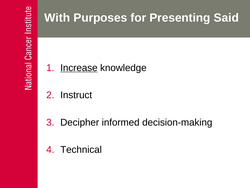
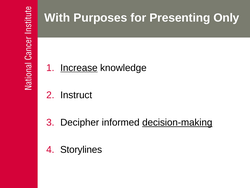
Said: Said -> Only (226, 18)
decision-making underline: none -> present (177, 122)
Technical: Technical -> Storylines (81, 149)
